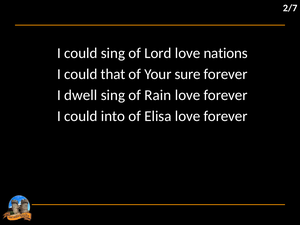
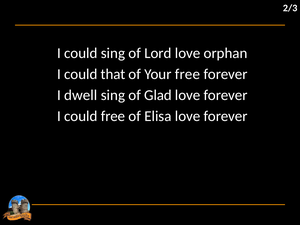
2/7: 2/7 -> 2/3 (290, 8)
nations: nations -> orphan (226, 53)
Your sure: sure -> free (187, 74)
Rain: Rain -> Glad (158, 95)
could into: into -> free (113, 116)
